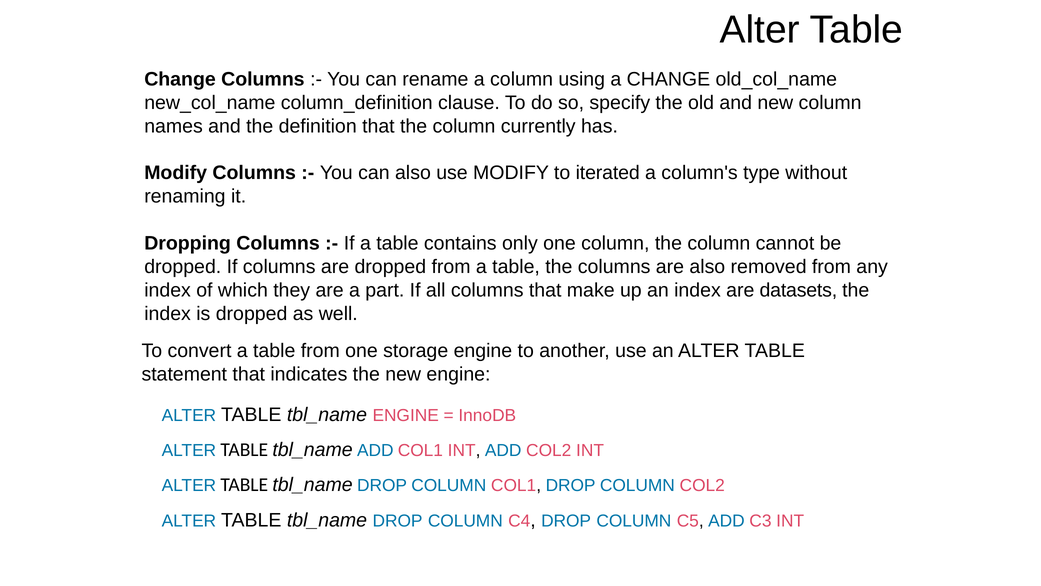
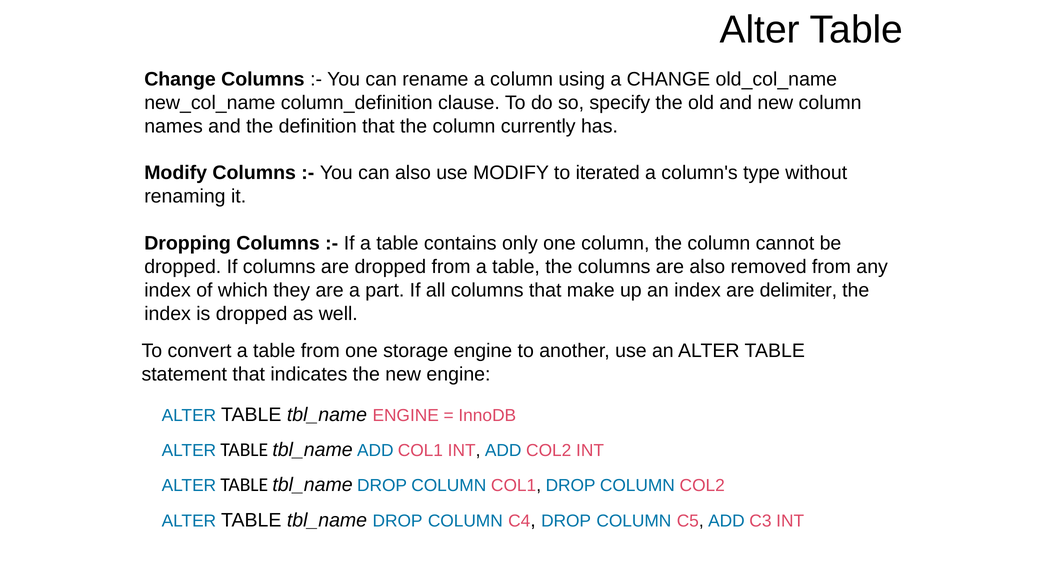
datasets: datasets -> delimiter (798, 290)
